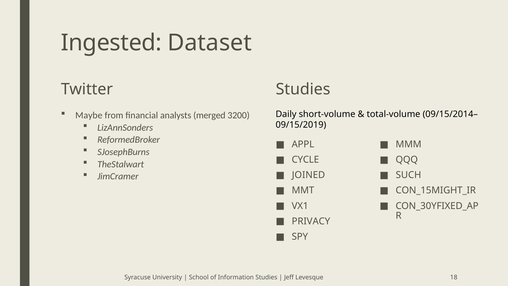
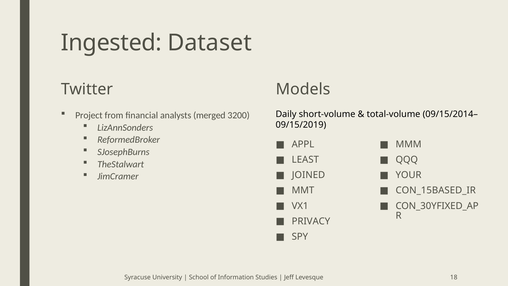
Studies: Studies -> Models (303, 89)
Maybe: Maybe -> Project (89, 115)
CYCLE: CYCLE -> LEAST (305, 160)
SUCH: SUCH -> YOUR (409, 175)
CON_15MIGHT_IR: CON_15MIGHT_IR -> CON_15BASED_IR (436, 190)
